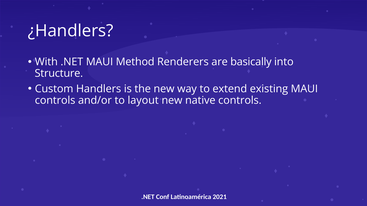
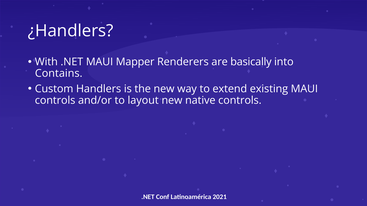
Method: Method -> Mapper (135, 62)
Structure: Structure -> Contains (59, 74)
